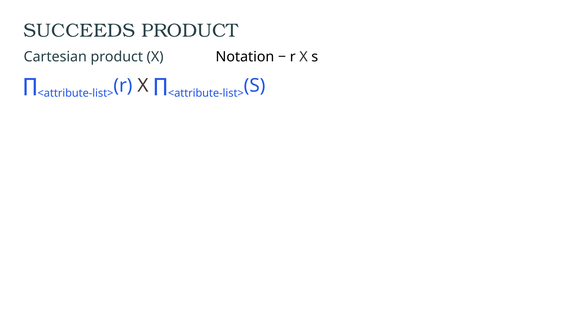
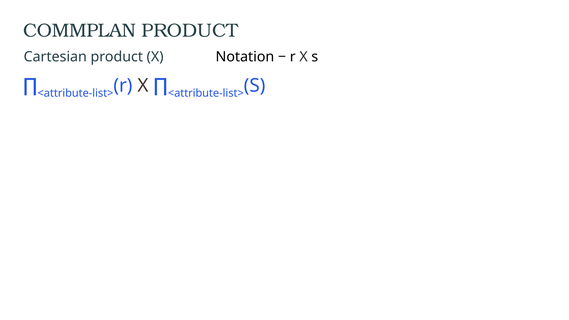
SUCCEEDS: SUCCEEDS -> COMMPLAN (79, 31)
